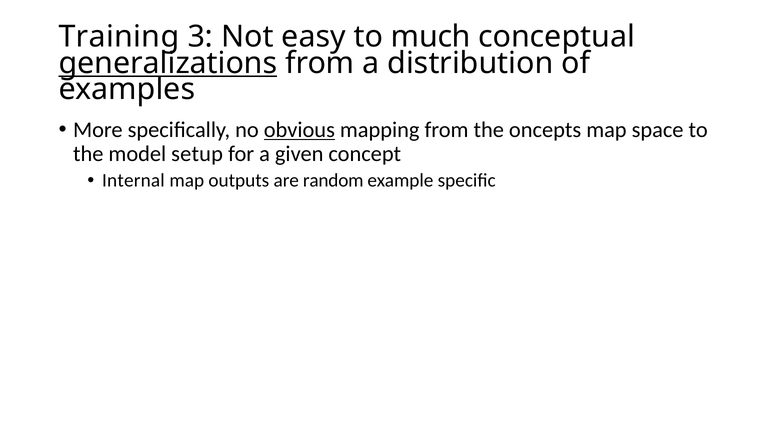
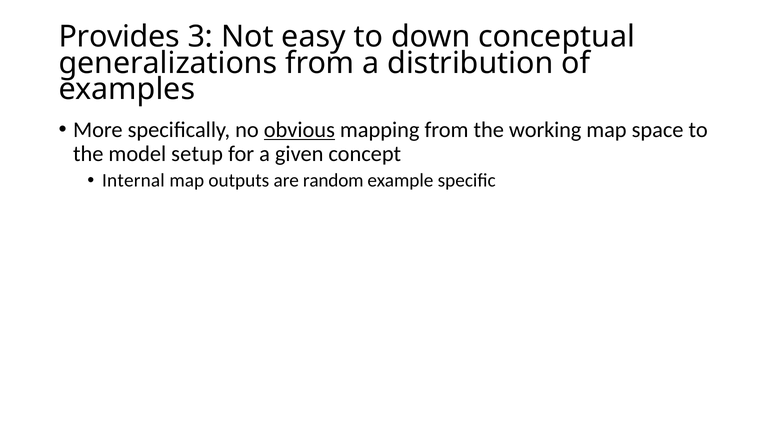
Training: Training -> Provides (119, 37)
much: much -> down (431, 37)
generalizations underline: present -> none (168, 63)
oncepts: oncepts -> working (545, 130)
